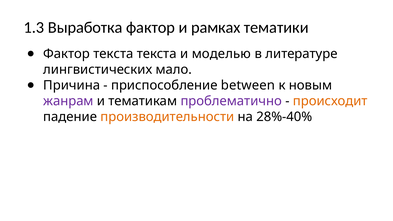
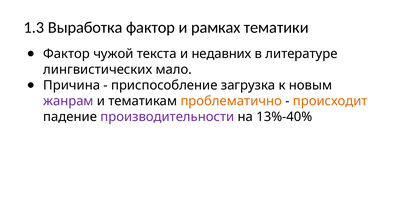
Фактор текста: текста -> чужой (113, 54)
моделью: моделью -> недавних (221, 54)
between: between -> загрузка (248, 85)
проблематично colour: purple -> orange (231, 101)
производительности colour: orange -> purple (167, 117)
28%-40%: 28%-40% -> 13%-40% (284, 117)
